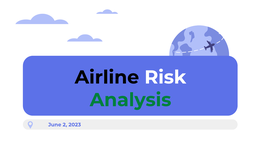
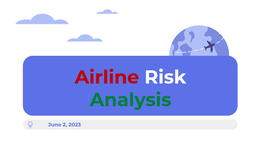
Airline colour: black -> red (107, 77)
